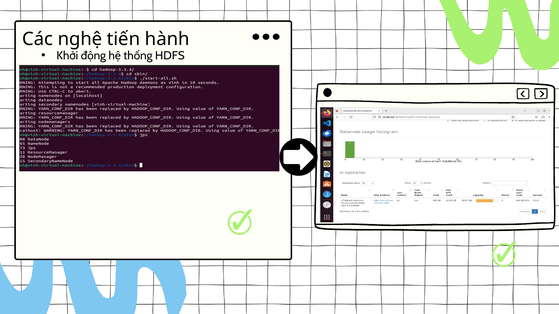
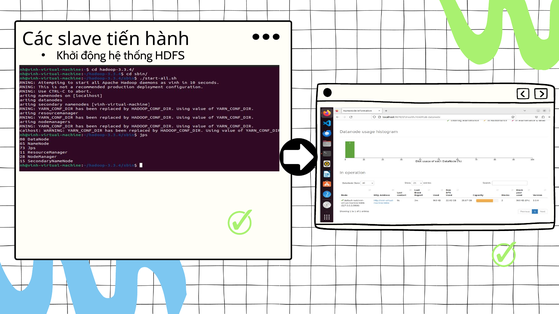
nghệ: nghệ -> slave (80, 39)
